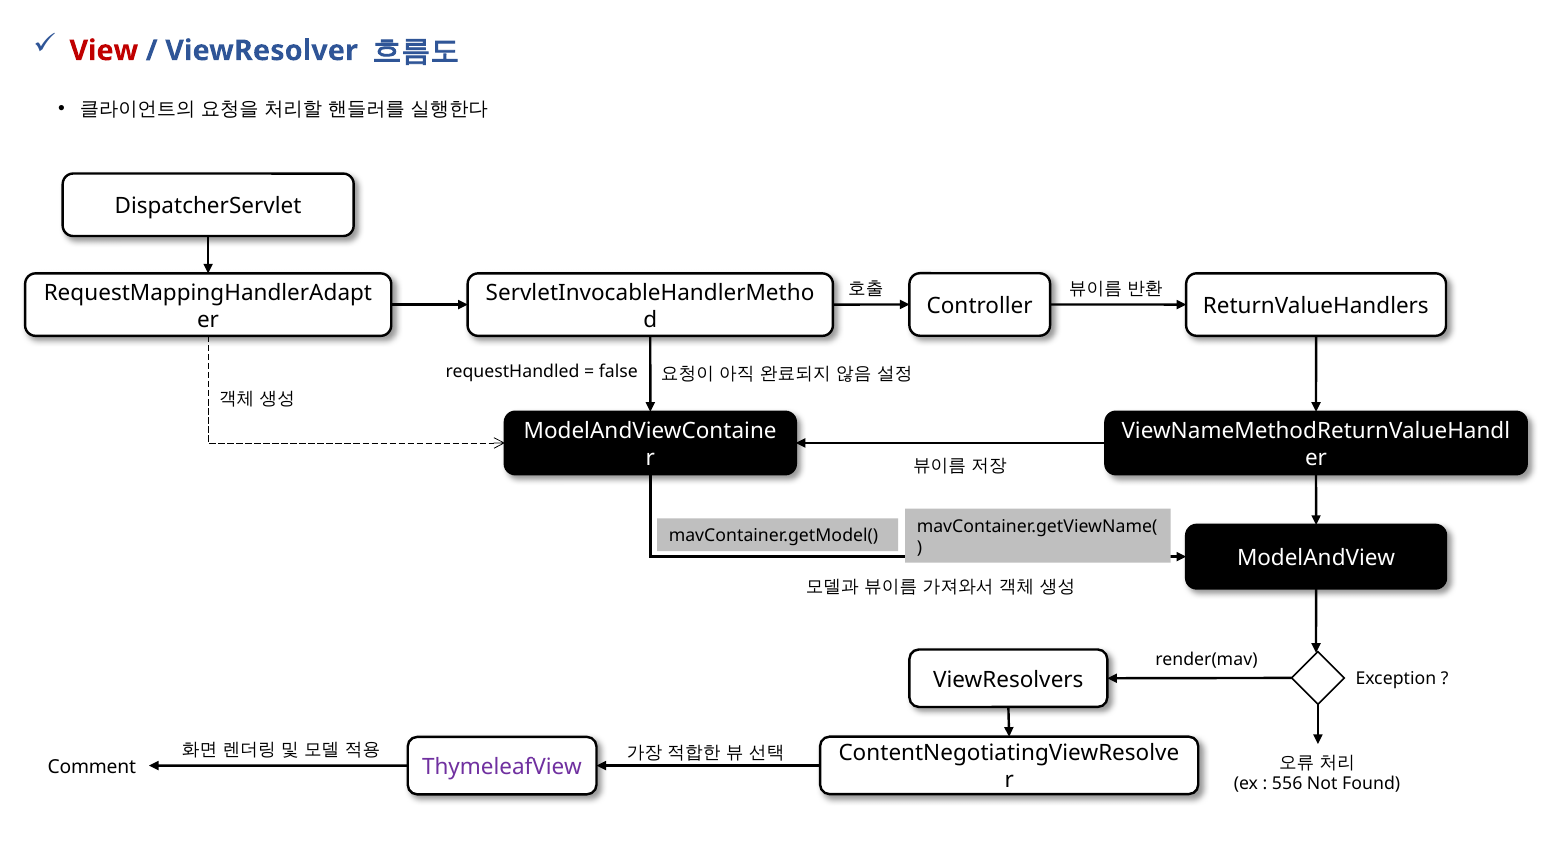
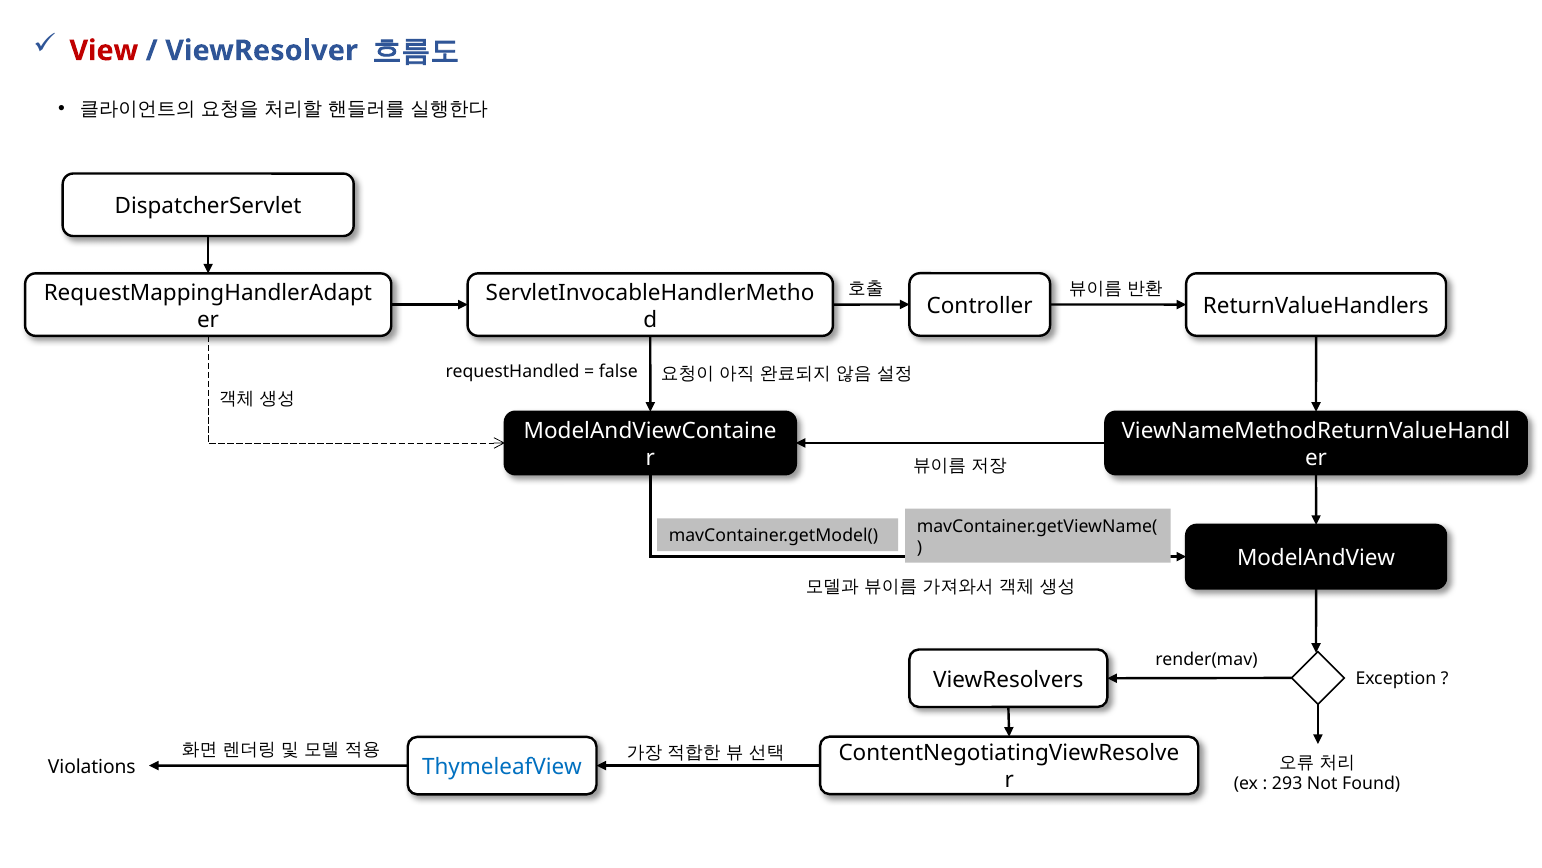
ThymeleafView colour: purple -> blue (502, 767)
Comment: Comment -> Violations (92, 766)
556: 556 -> 293 (1287, 783)
